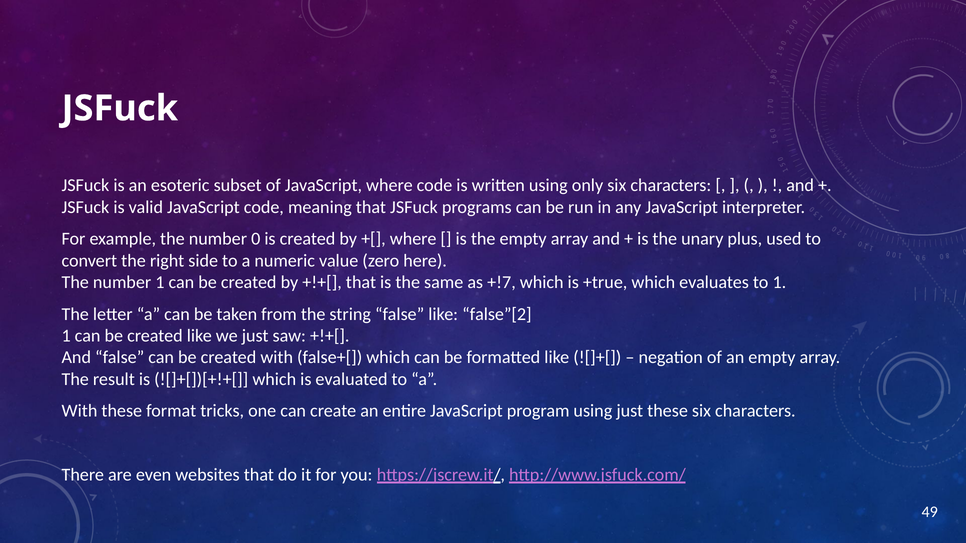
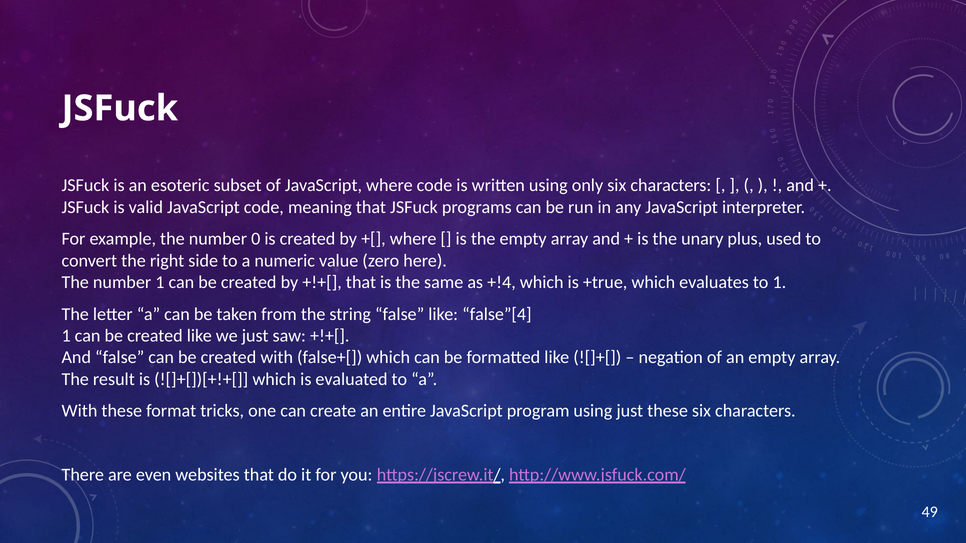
+!7: +!7 -> +!4 (501, 282)
false”[2: false”[2 -> false”[4 (497, 314)
